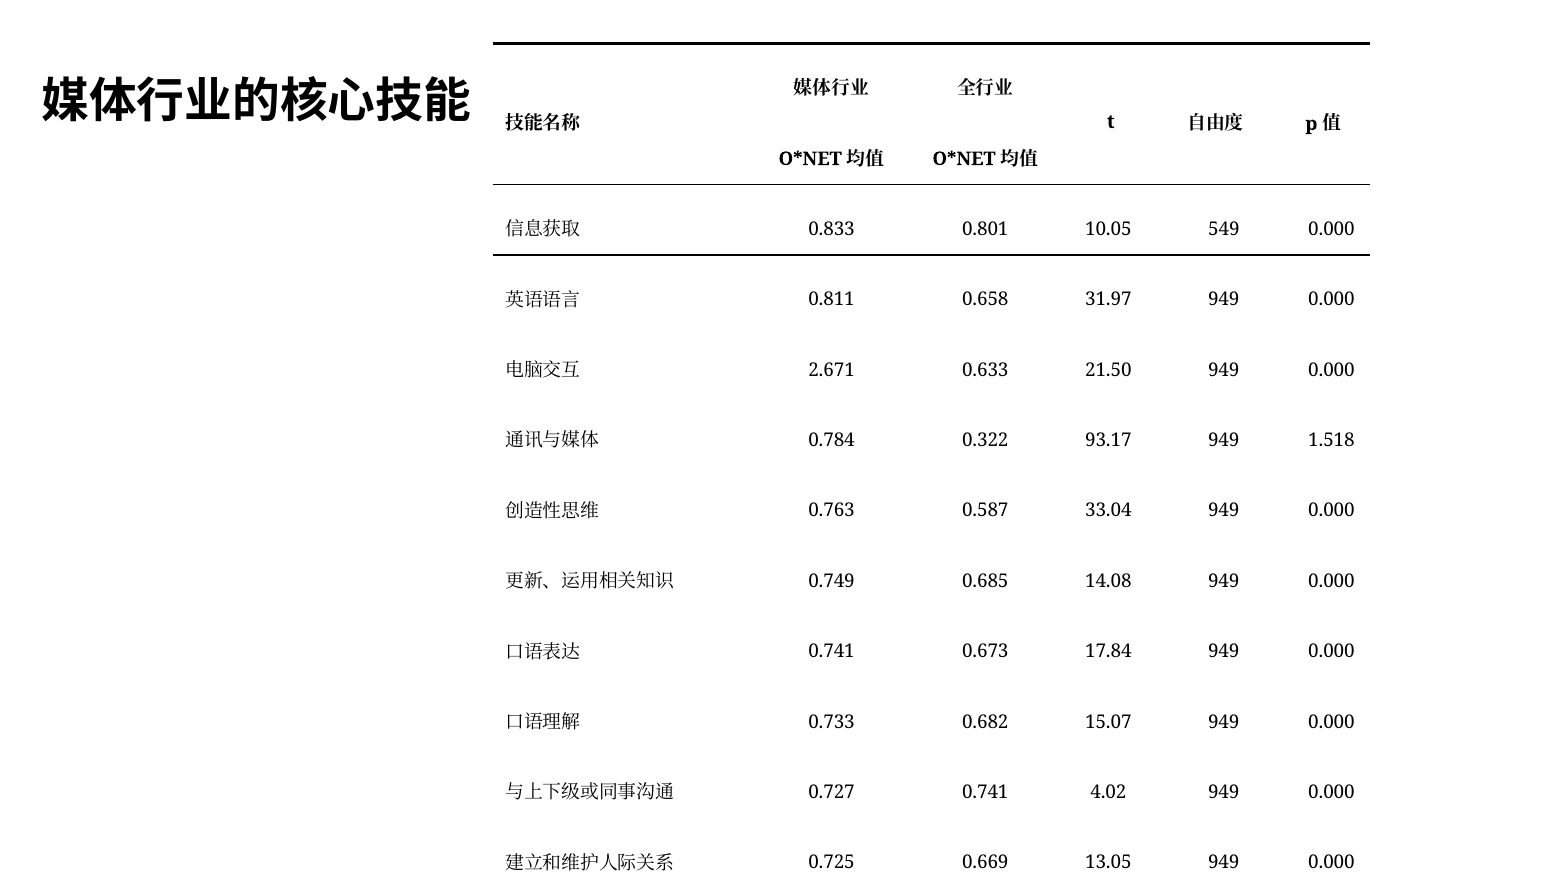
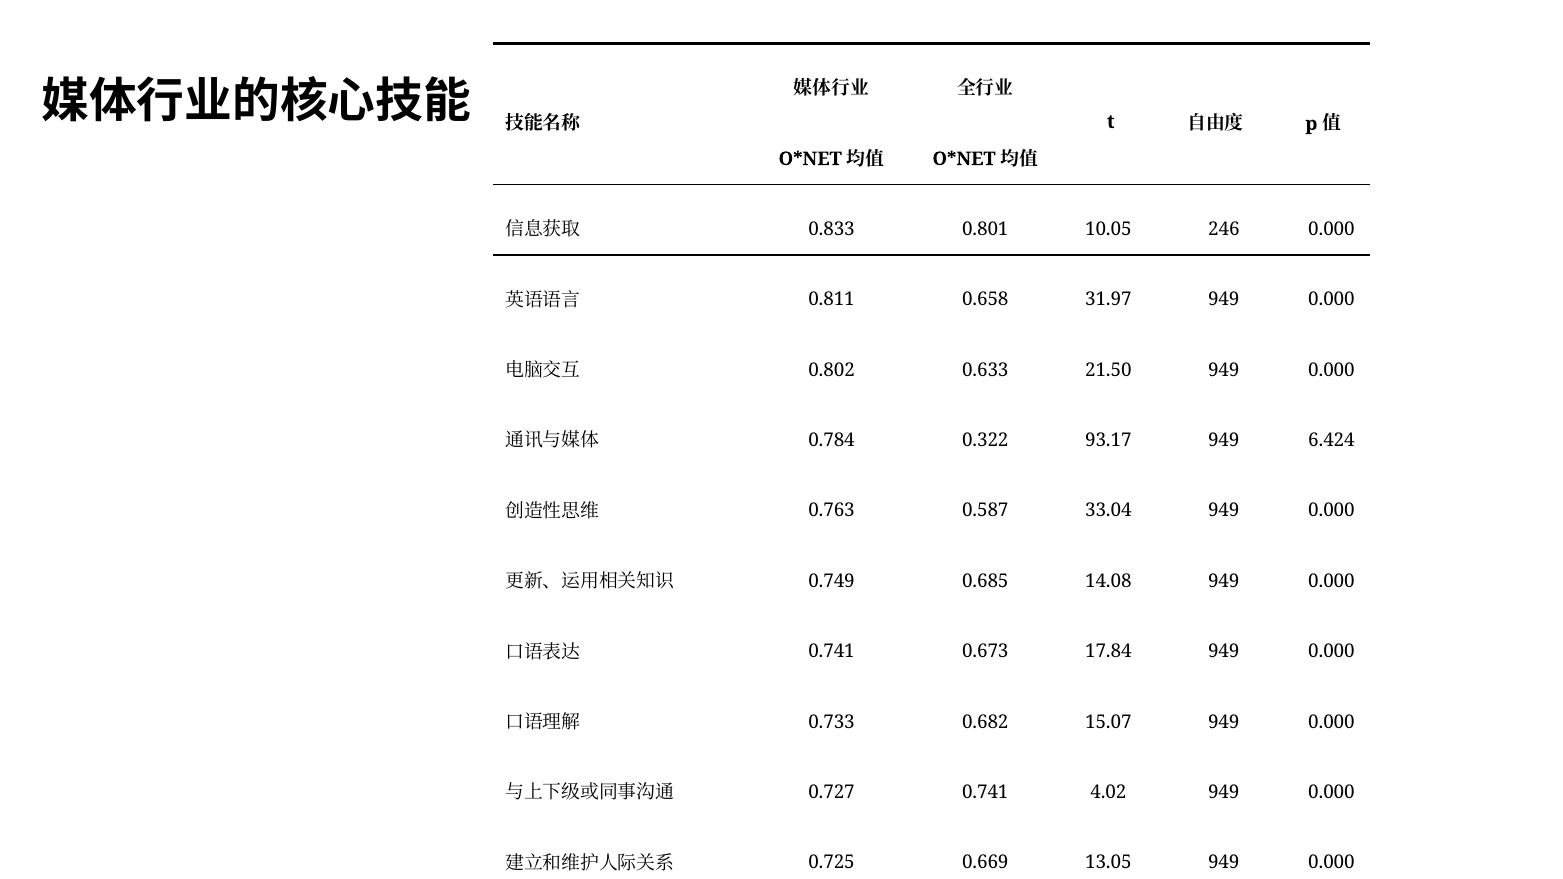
549: 549 -> 246 (1224, 229)
2.671: 2.671 -> 0.802 (832, 370)
1.518: 1.518 -> 6.424 (1331, 441)
